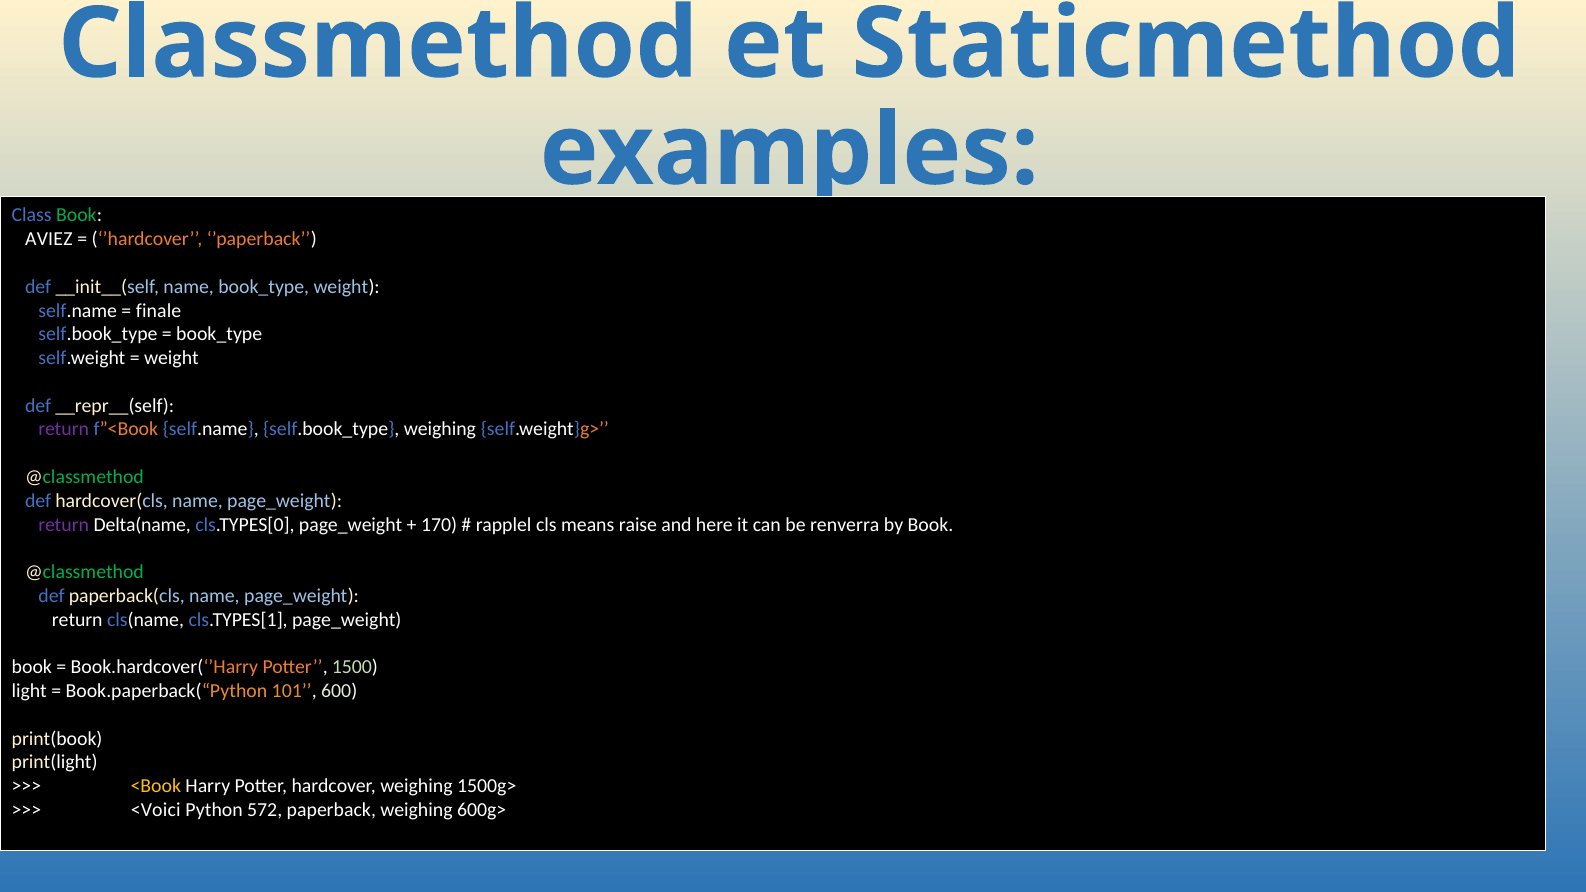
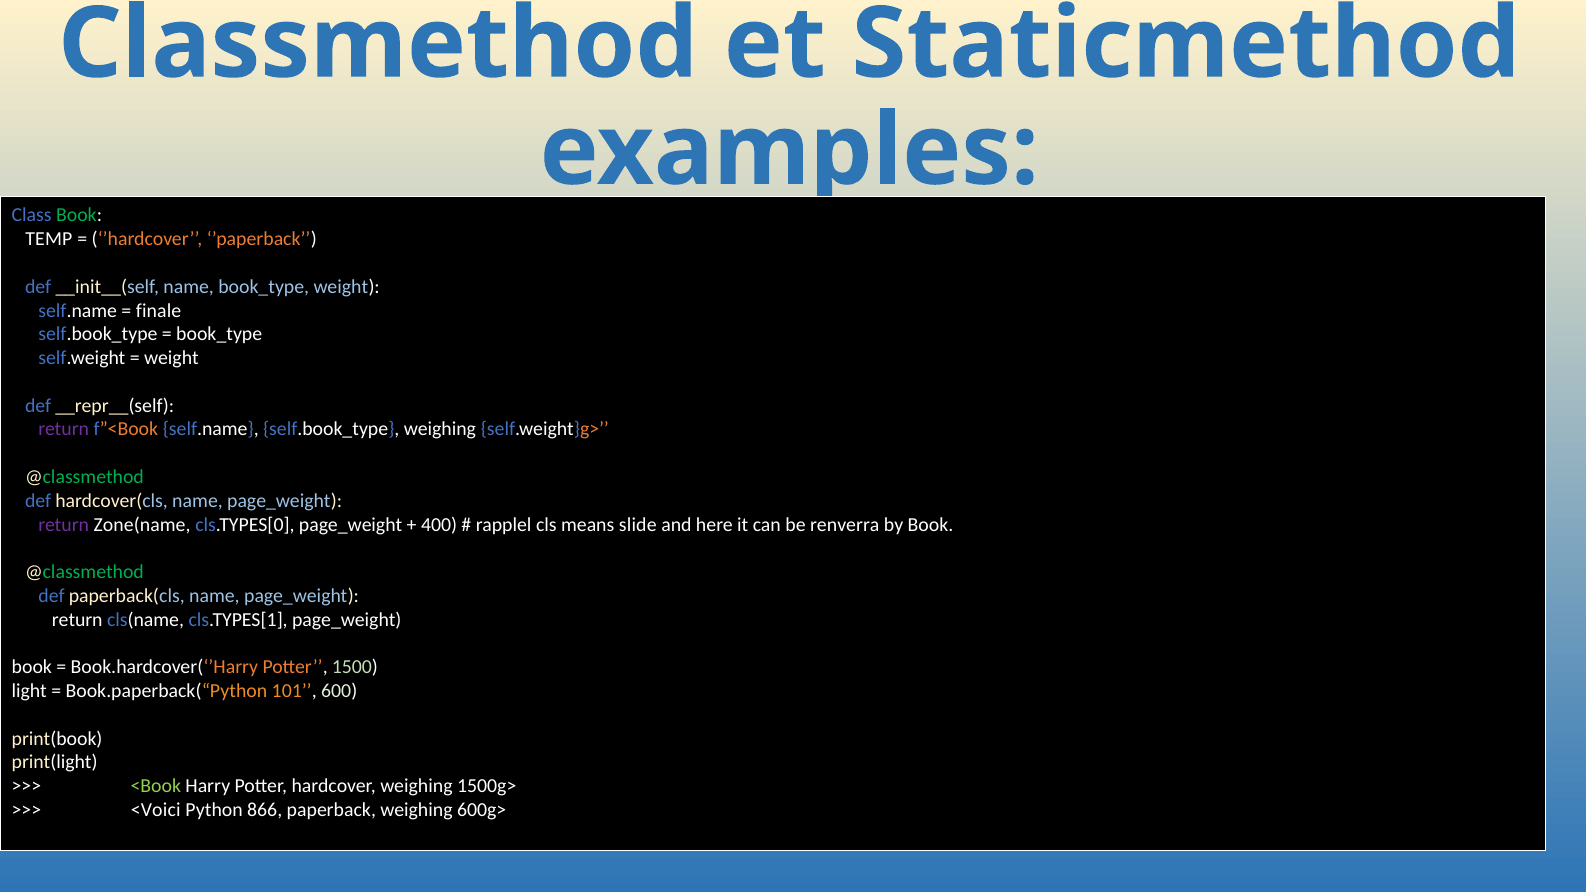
AVIEZ: AVIEZ -> TEMP (49, 239)
Delta(name: Delta(name -> Zone(name (142, 525)
170: 170 -> 400 (439, 525)
raise: raise -> slide (638, 525)
<Book colour: yellow -> light green (156, 786)
572: 572 -> 866 (265, 810)
